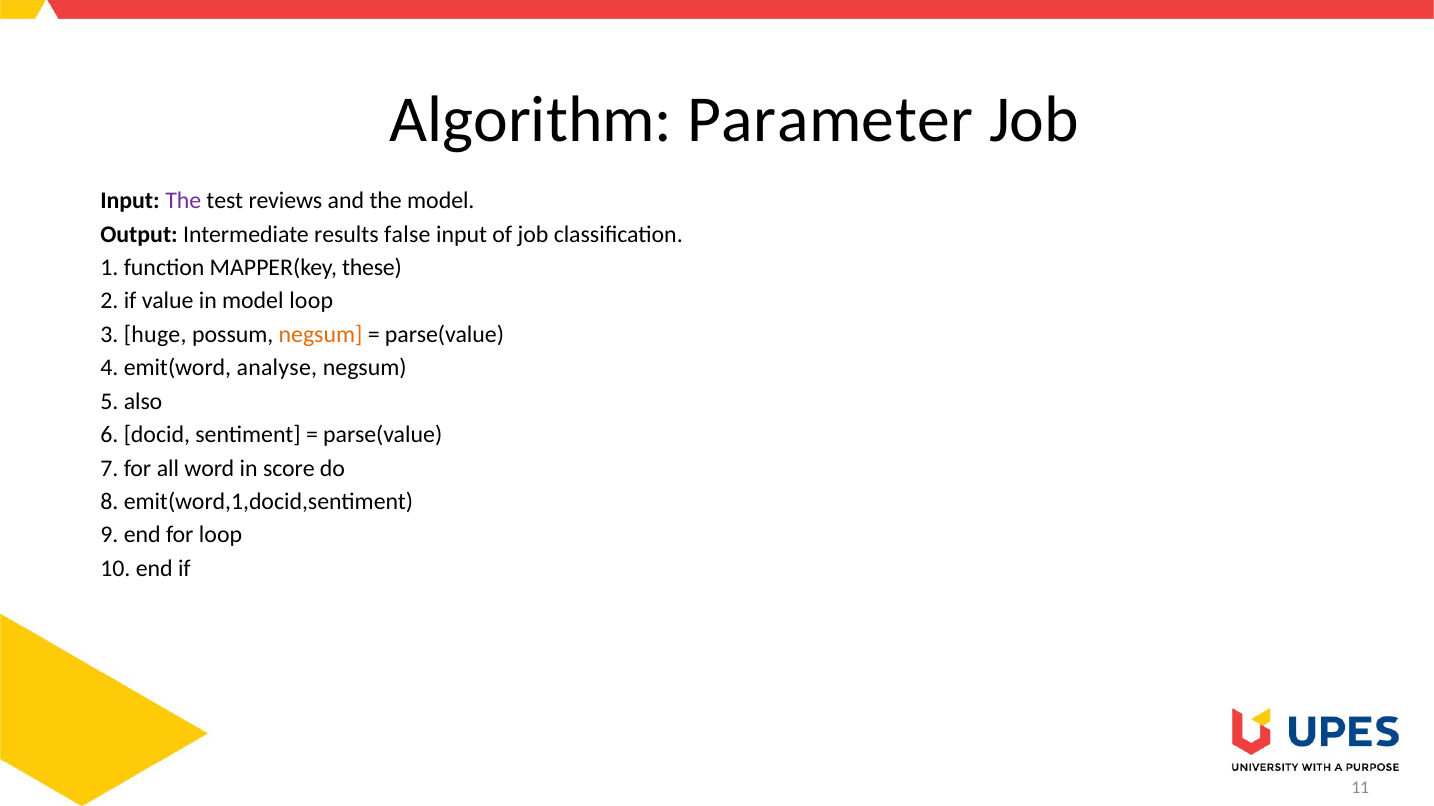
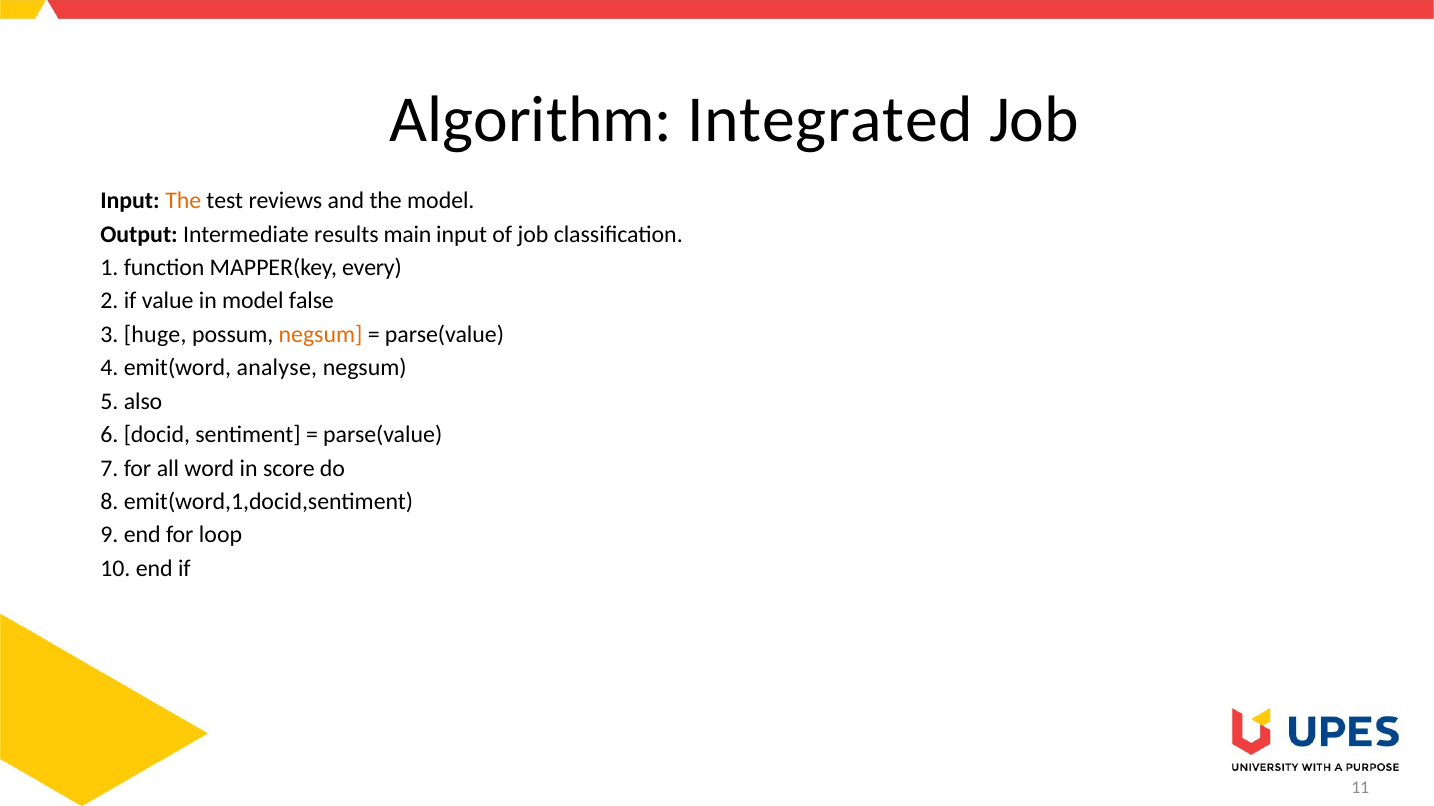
Parameter: Parameter -> Integrated (830, 120)
The colour: purple -> orange (183, 201)
false: false -> main (408, 234)
these: these -> every (372, 268)
model loop: loop -> false (311, 301)
